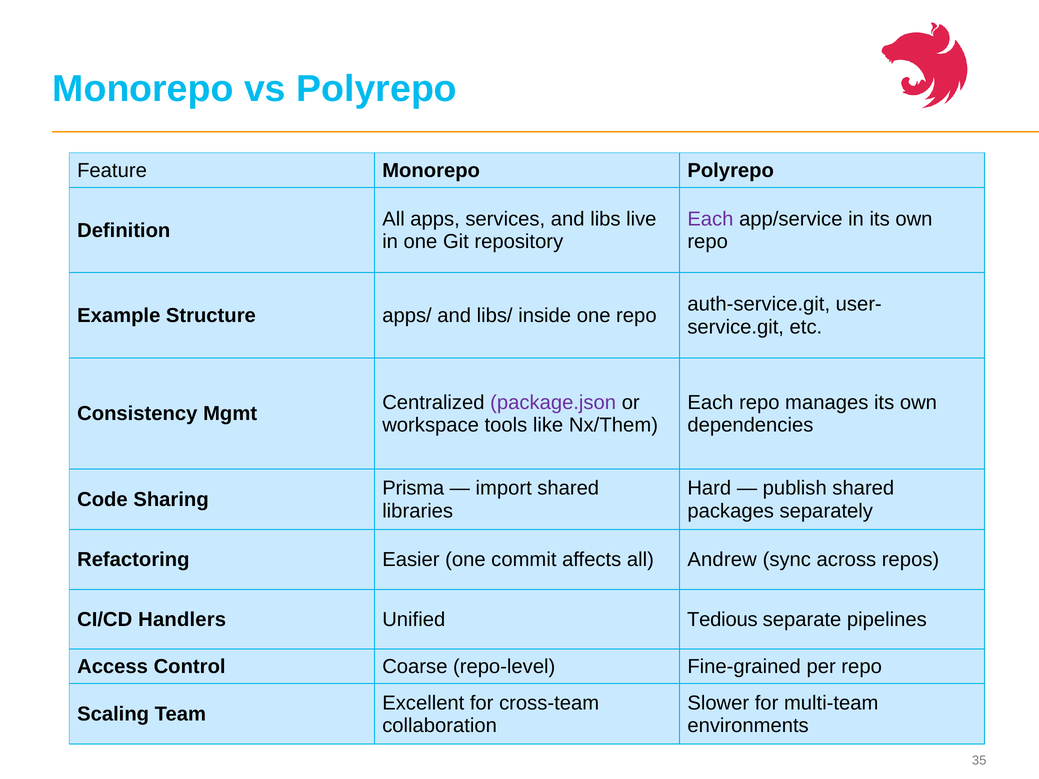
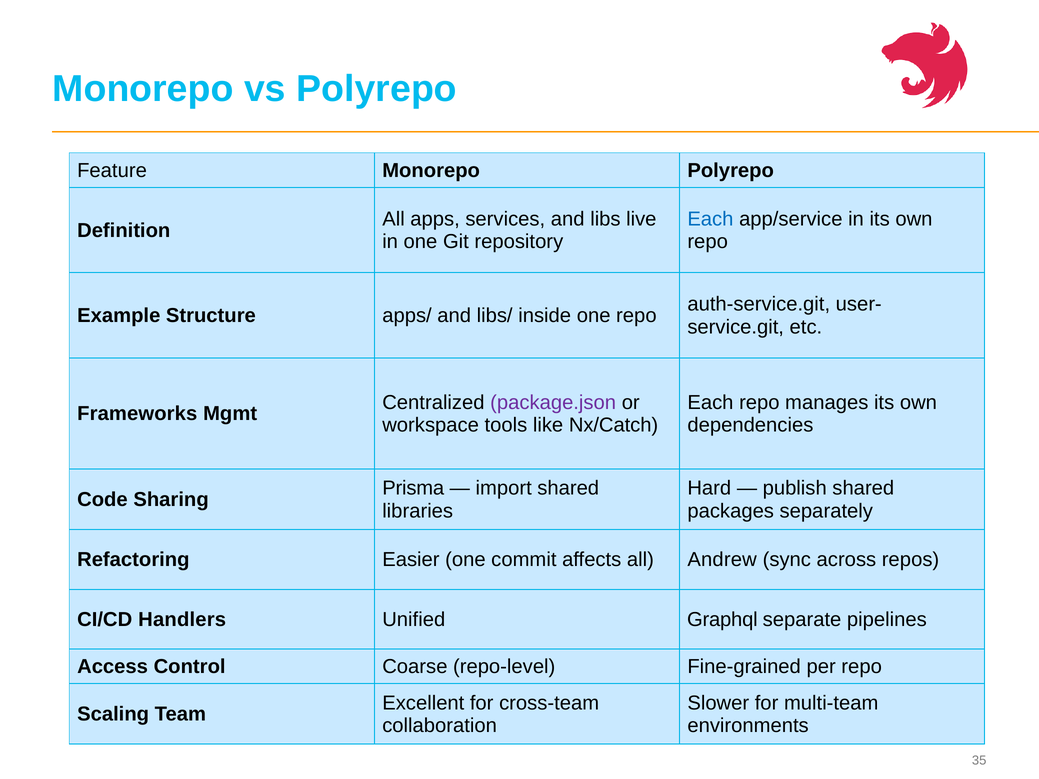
Each colour: purple -> blue (710, 219)
Consistency: Consistency -> Frameworks (137, 414)
Nx/Them: Nx/Them -> Nx/Catch (614, 425)
Tedious: Tedious -> Graphql (722, 620)
